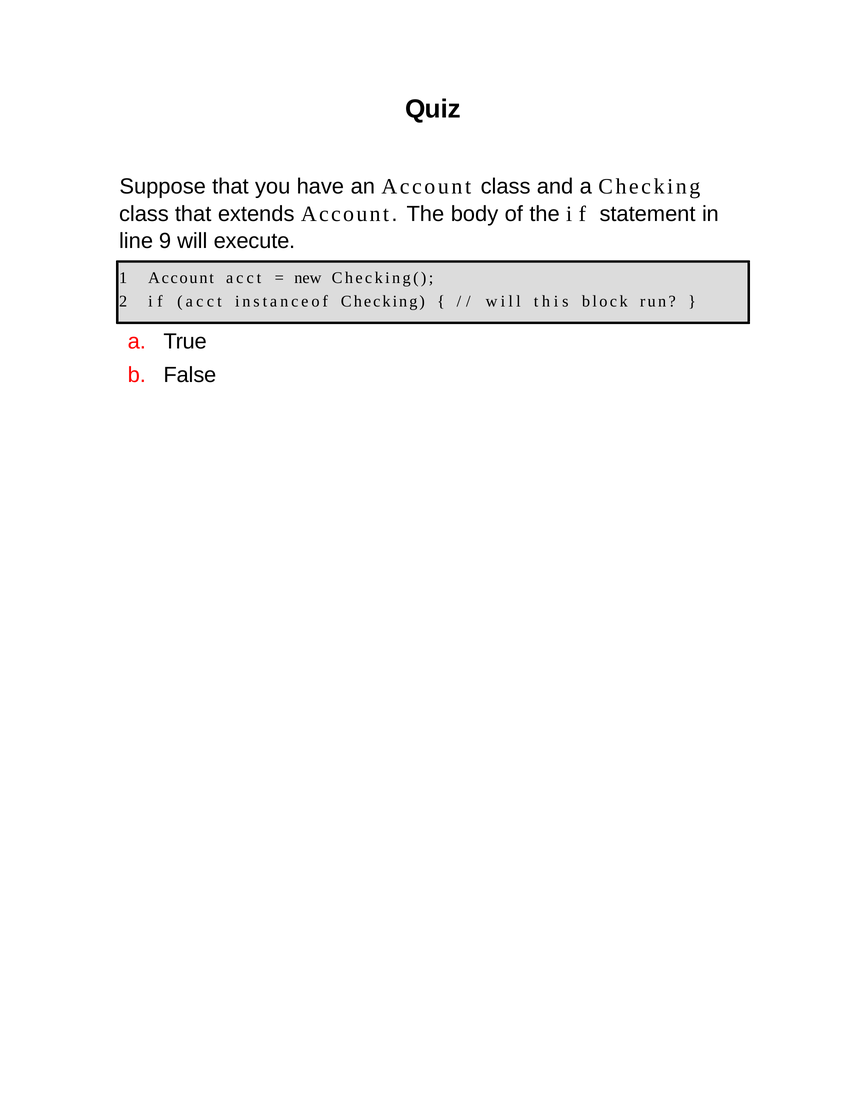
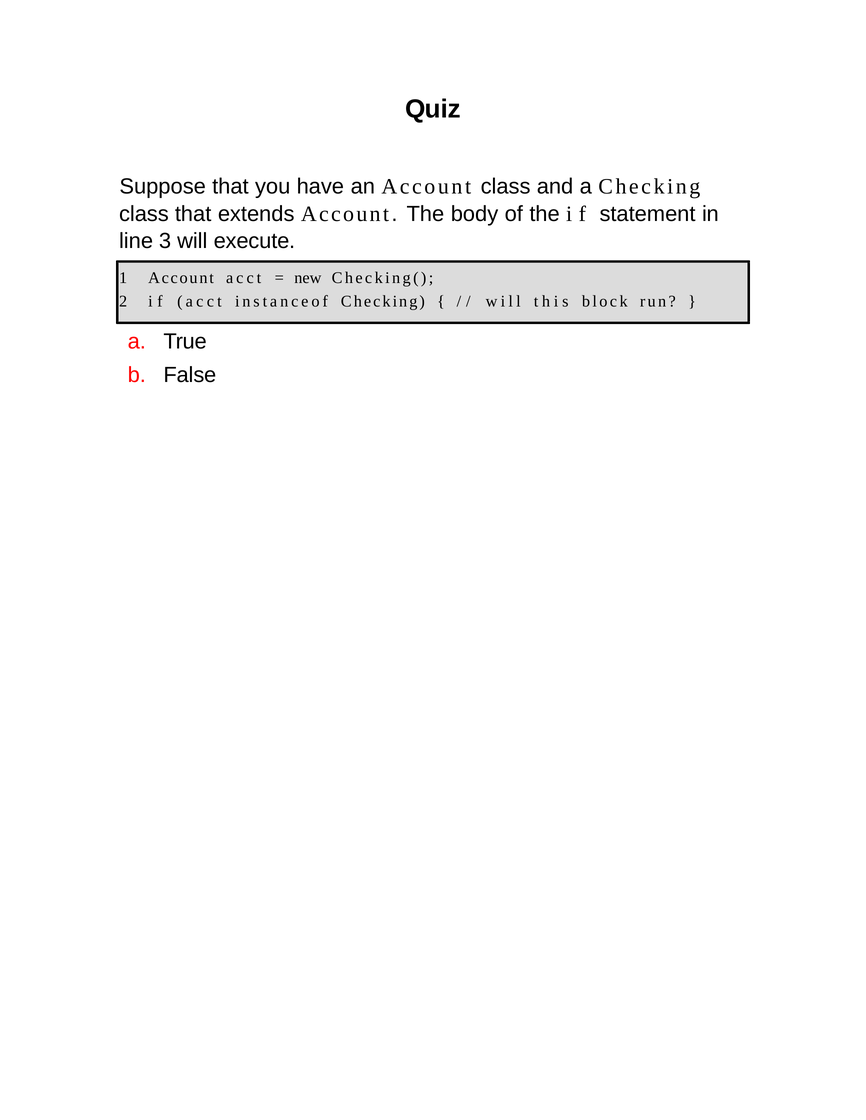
9: 9 -> 3 (165, 241)
